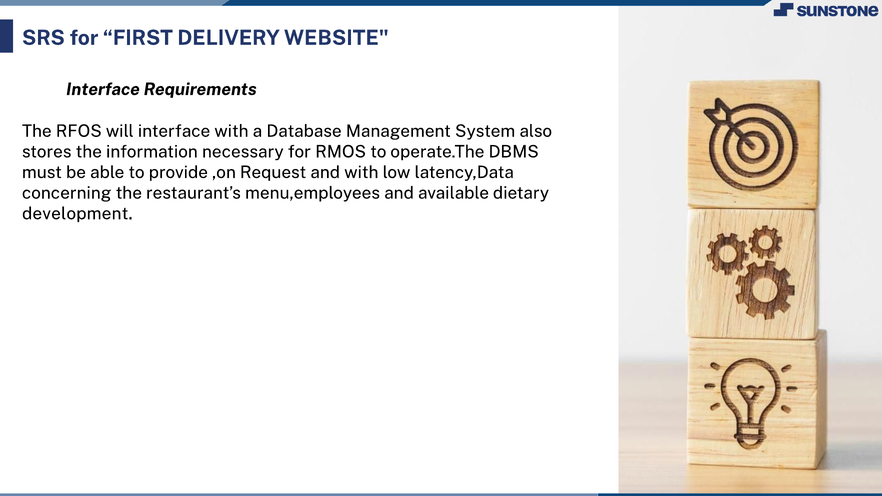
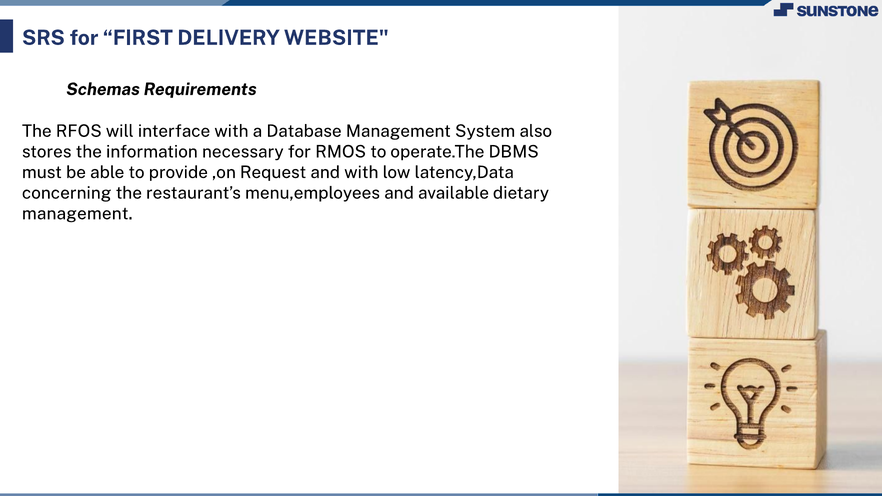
Interface: Interface -> Schemas (103, 89)
development: development -> management (77, 214)
